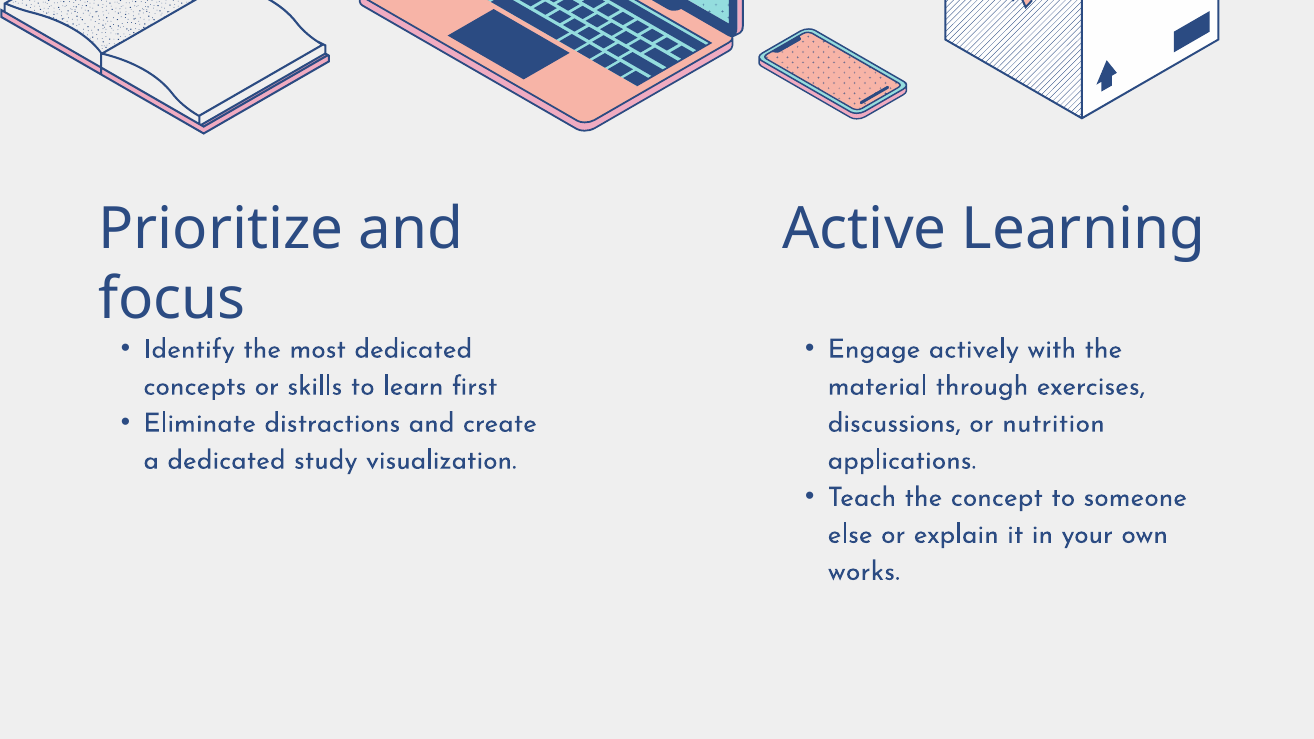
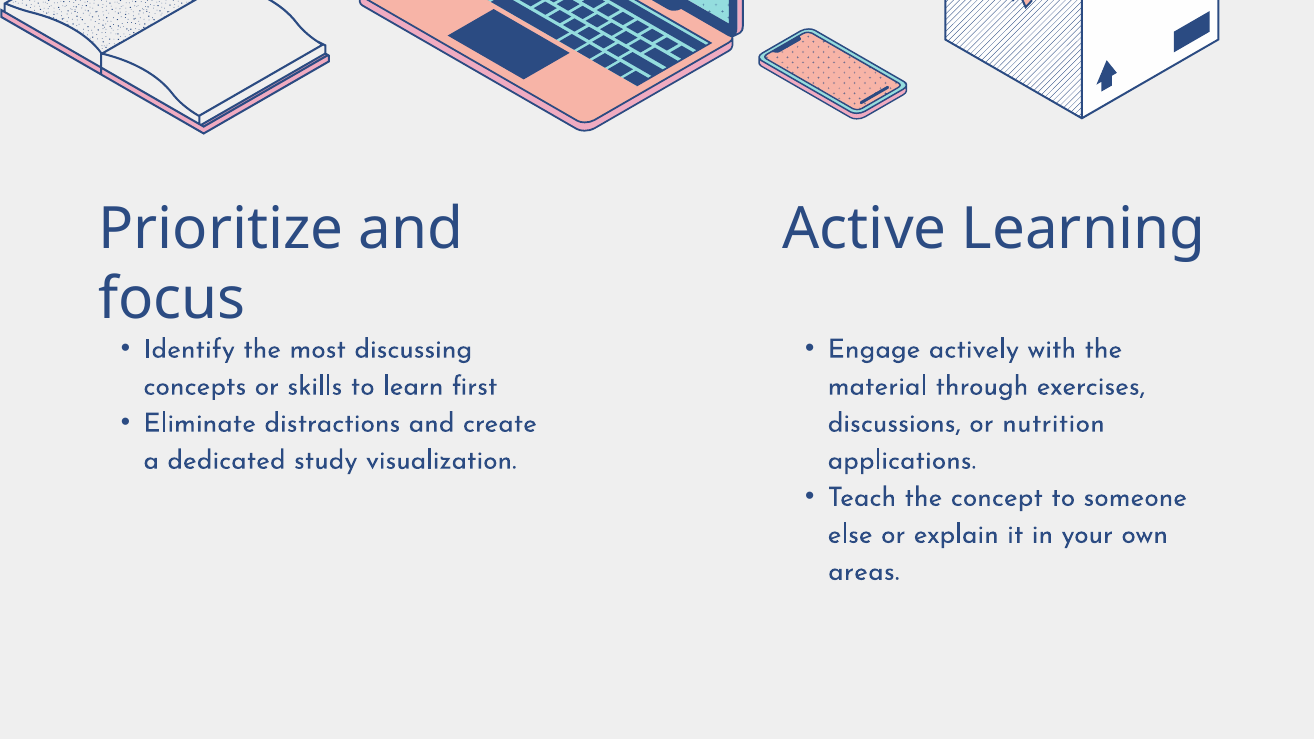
most dedicated: dedicated -> discussing (413, 349)
works: works -> areas (864, 571)
